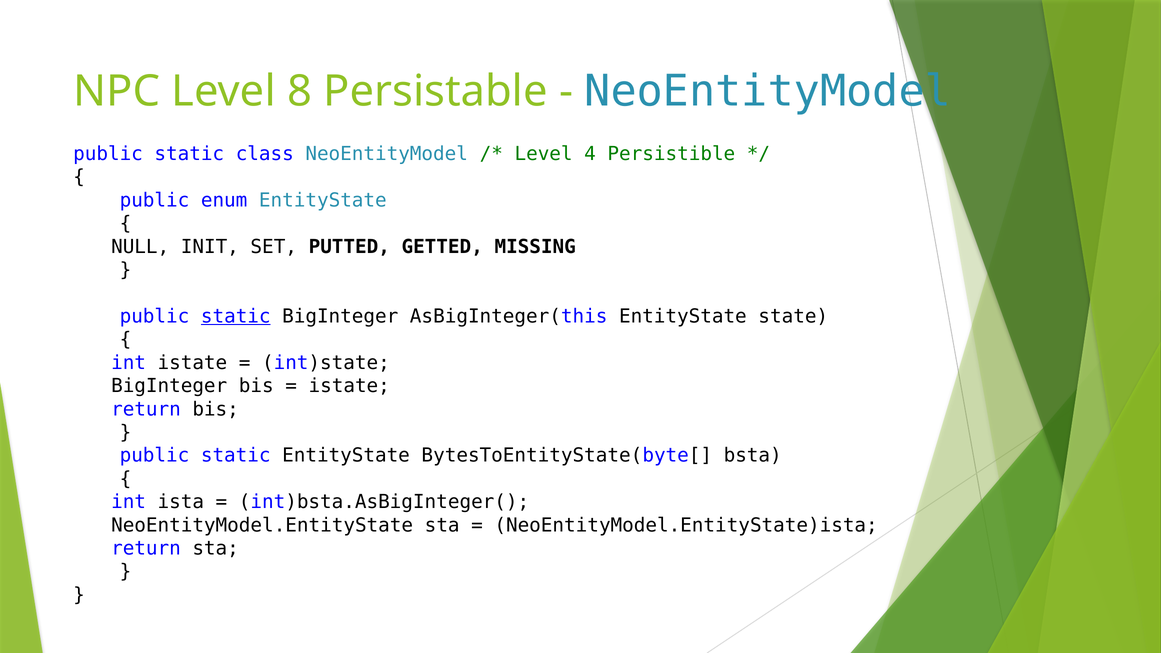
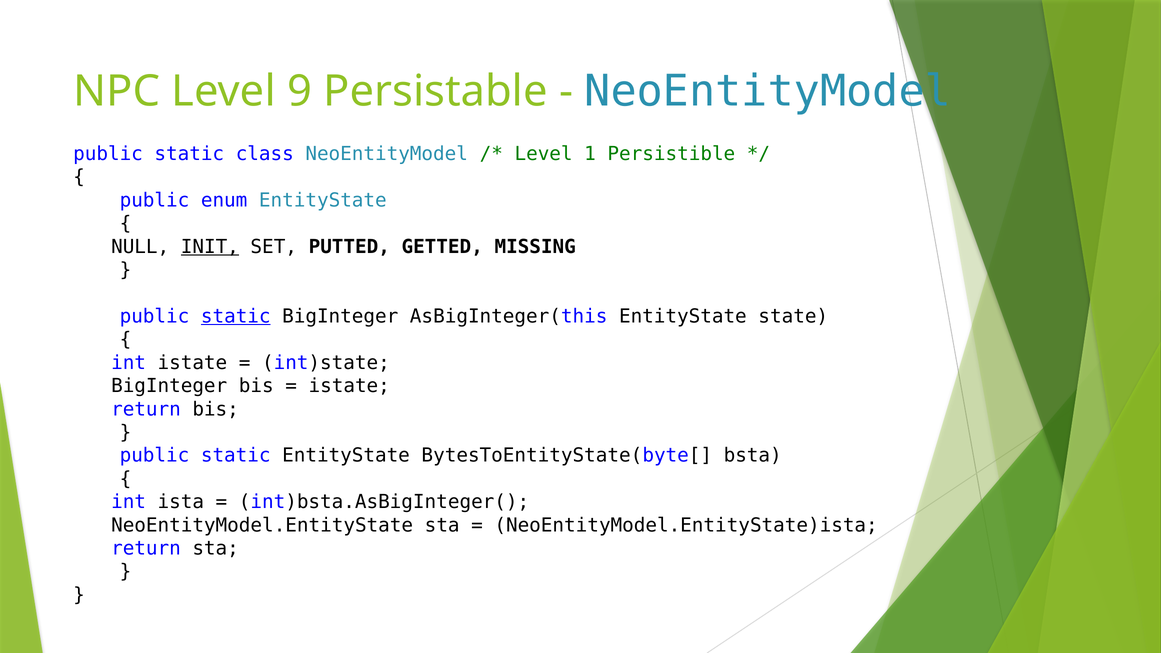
8: 8 -> 9 (299, 92)
4: 4 -> 1 (590, 154)
INIT underline: none -> present (210, 247)
